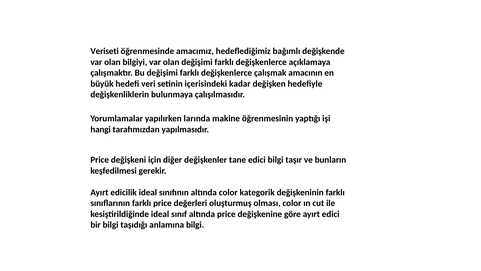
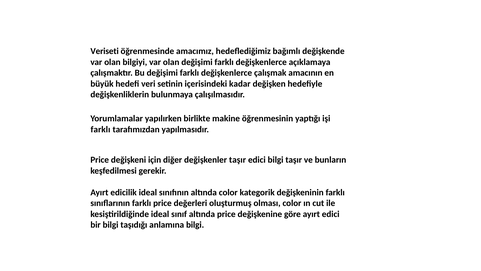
larında: larında -> birlikte (197, 118)
hangi: hangi -> farklı (100, 129)
değişkenler tane: tane -> taşır (238, 160)
